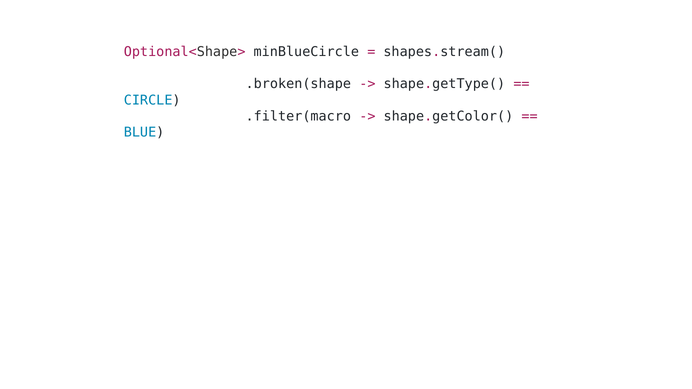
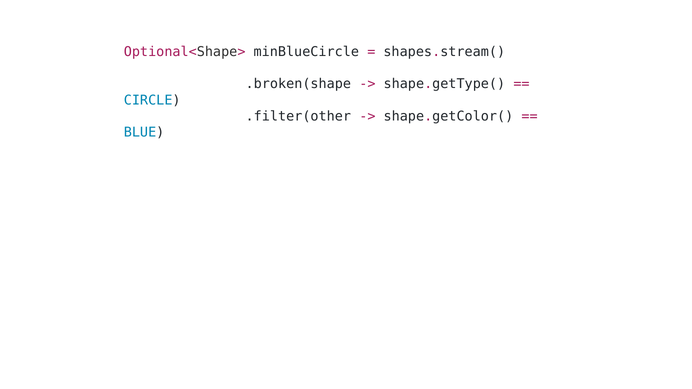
.filter(macro: .filter(macro -> .filter(other (298, 116)
